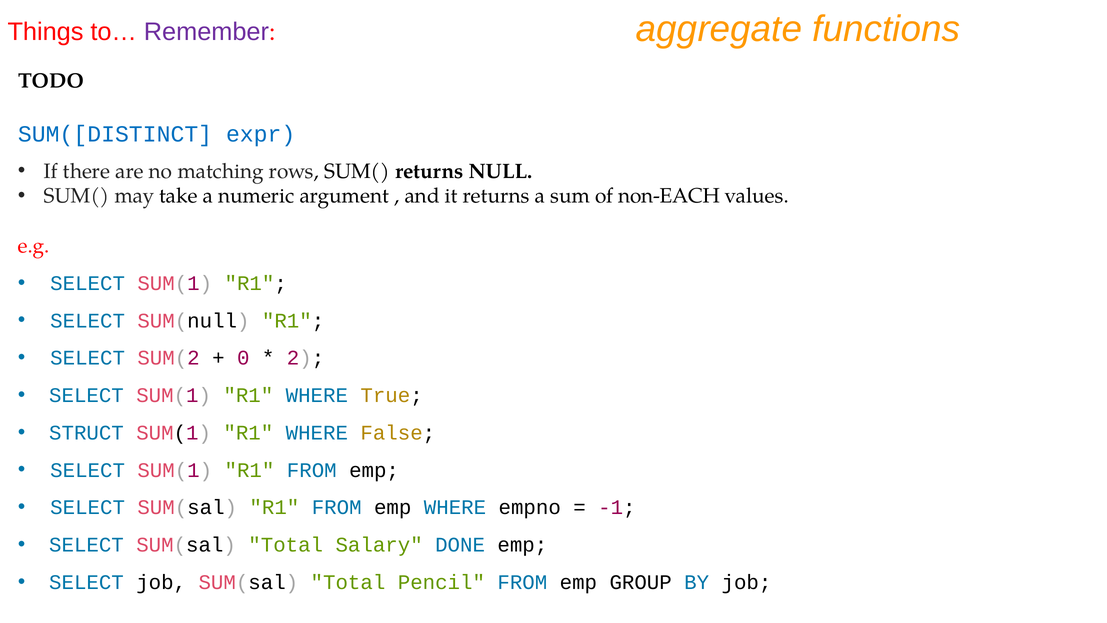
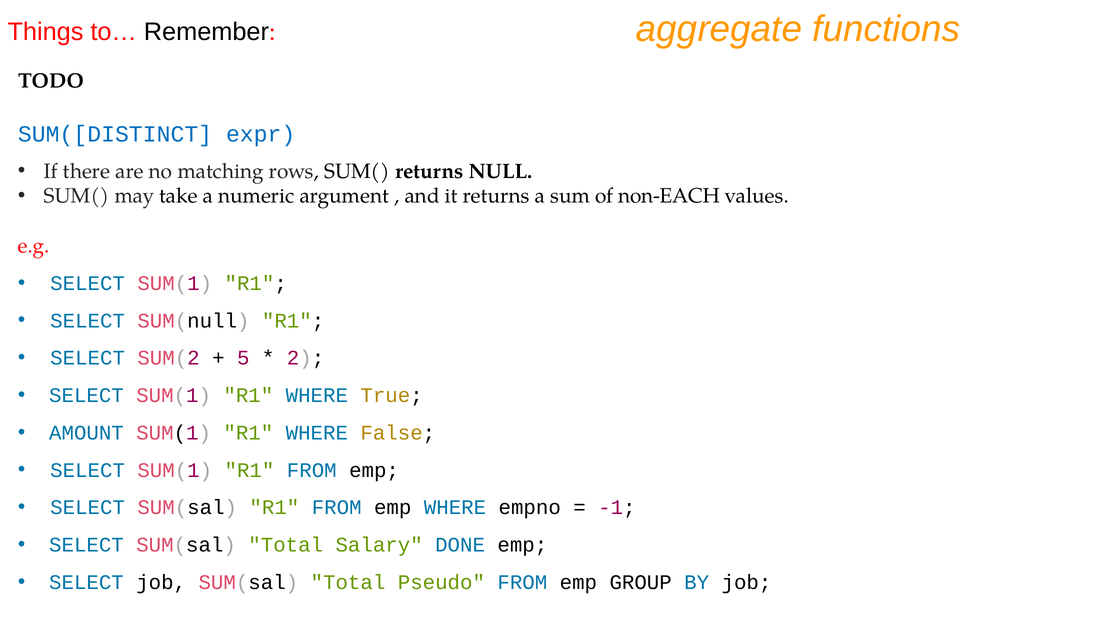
Remember colour: purple -> black (206, 32)
0: 0 -> 5 (243, 358)
STRUCT: STRUCT -> AMOUNT (86, 433)
Pencil: Pencil -> Pseudo (441, 582)
